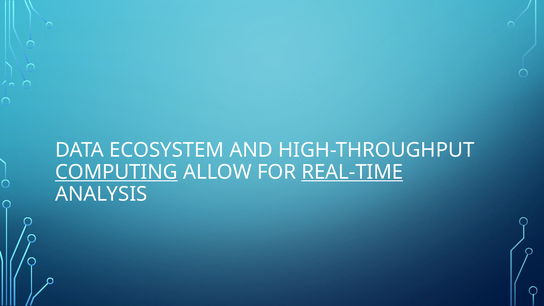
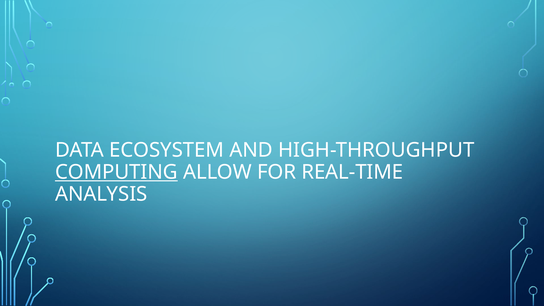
REAL-TIME underline: present -> none (352, 172)
